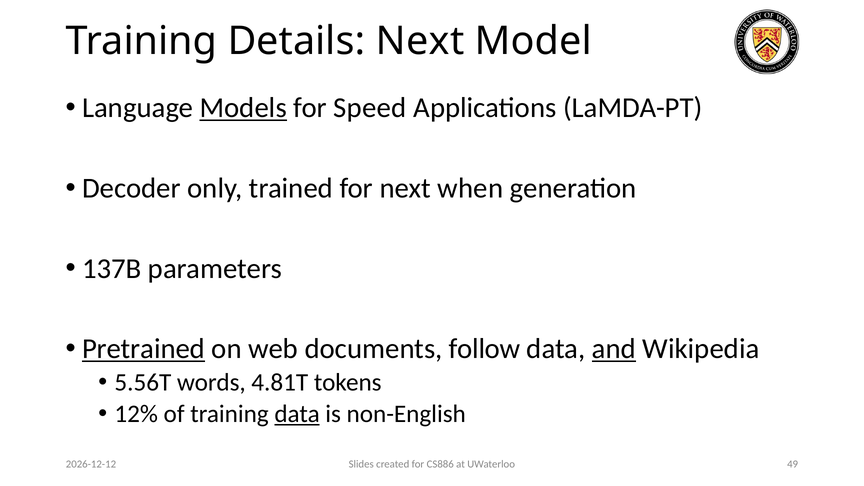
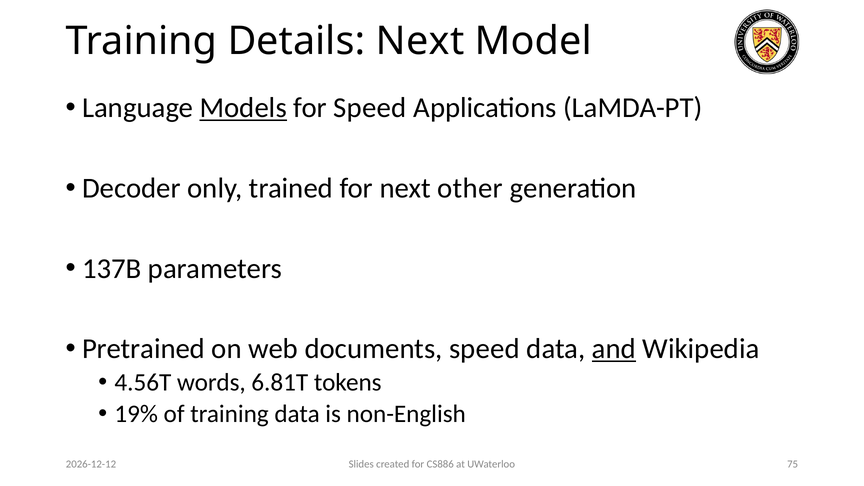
when: when -> other (470, 188)
Pretrained underline: present -> none (144, 349)
documents follow: follow -> speed (484, 349)
5.56T: 5.56T -> 4.56T (143, 382)
4.81T: 4.81T -> 6.81T (280, 382)
12%: 12% -> 19% (136, 414)
data underline: present -> none (297, 414)
49: 49 -> 75 (793, 464)
